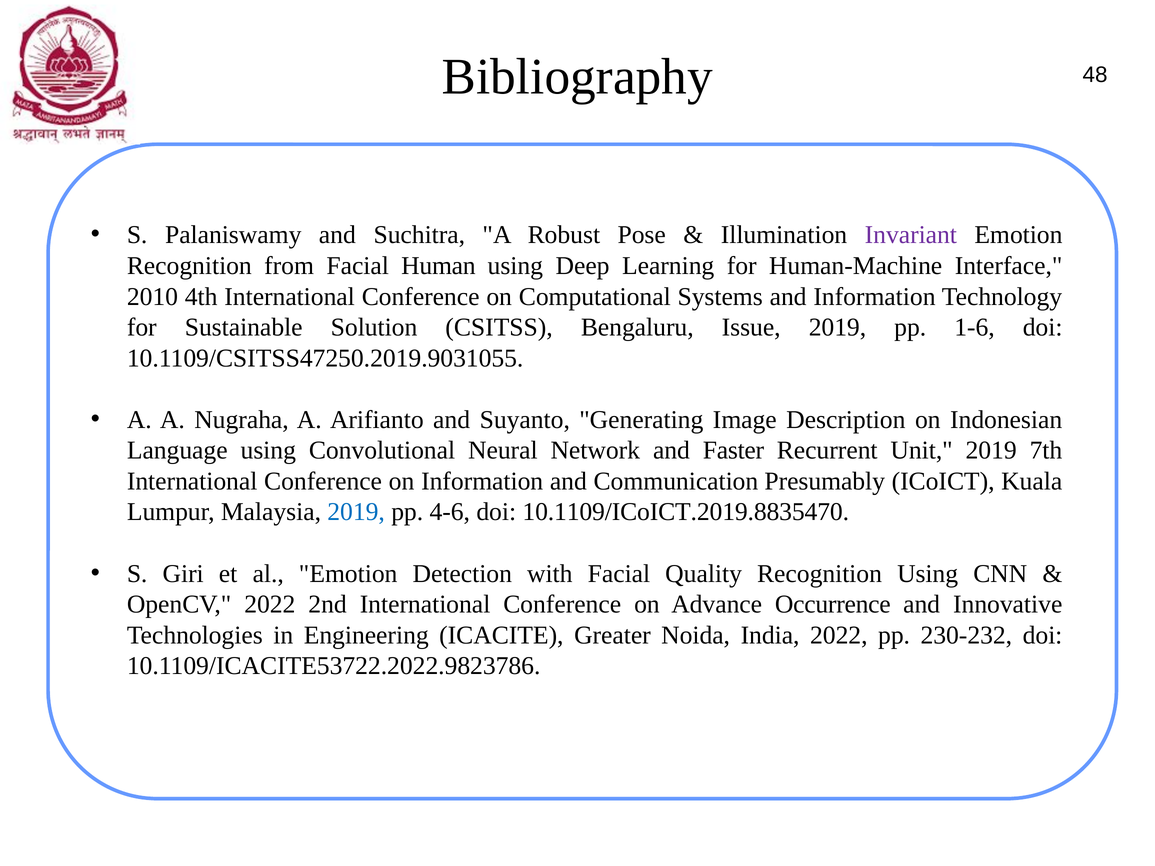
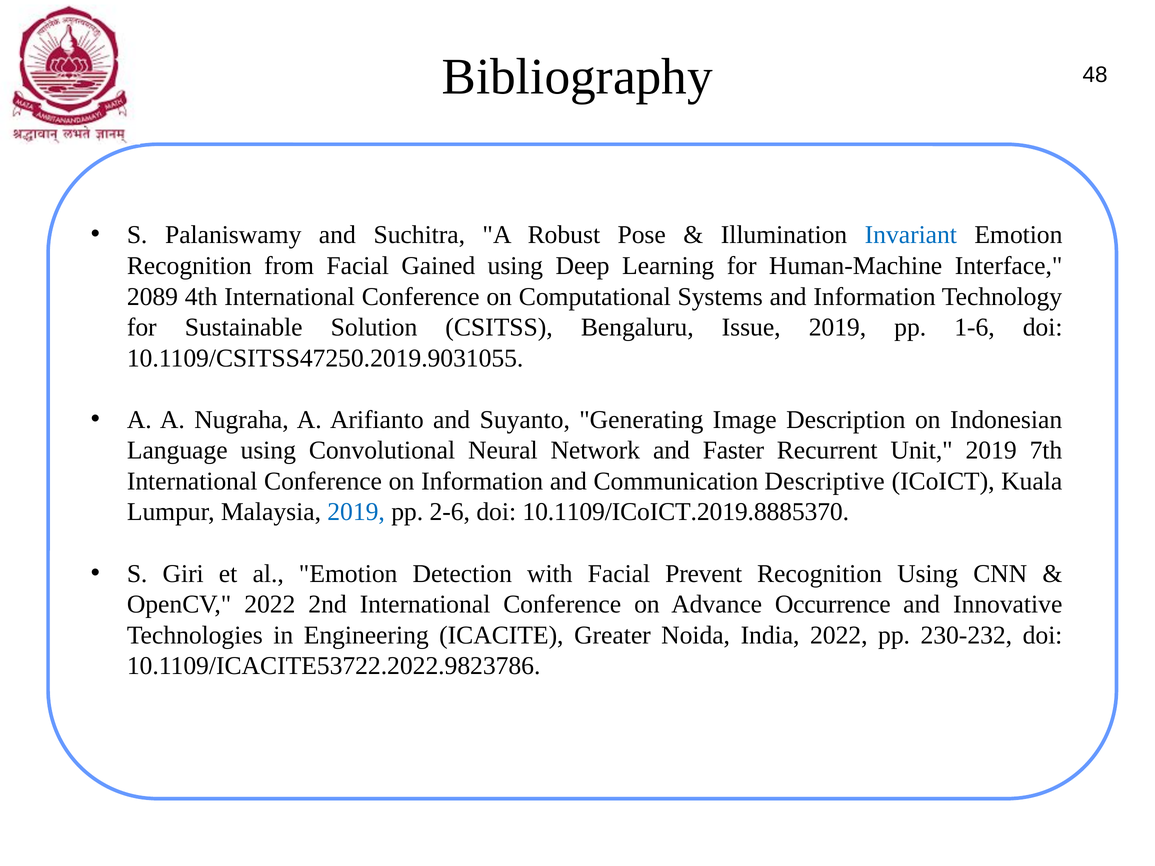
Invariant colour: purple -> blue (911, 235)
Human: Human -> Gained (438, 266)
2010: 2010 -> 2089 (152, 297)
Presumably: Presumably -> Descriptive (825, 481)
4-6: 4-6 -> 2-6 (450, 512)
10.1109/ICoICT.2019.8835470: 10.1109/ICoICT.2019.8835470 -> 10.1109/ICoICT.2019.8885370 (686, 512)
Quality: Quality -> Prevent (704, 574)
